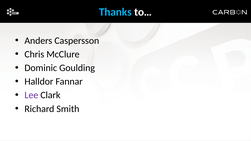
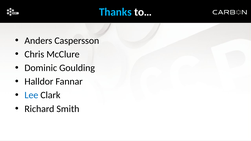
Lee colour: purple -> blue (31, 95)
